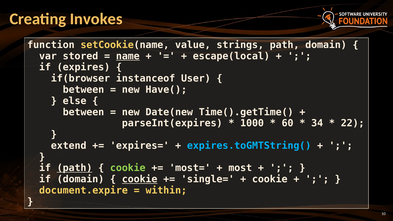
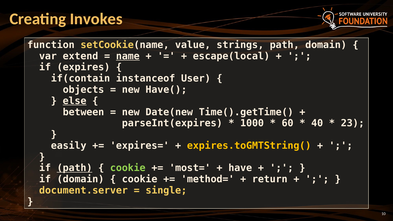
stored: stored -> extend (80, 56)
if(browser: if(browser -> if(contain (81, 78)
between: between -> objects (83, 90)
else underline: none -> present (75, 101)
34: 34 -> 40 (317, 123)
22: 22 -> 23 (353, 123)
extend: extend -> easily (69, 146)
expires.toGMTString( colour: light blue -> yellow (249, 146)
most: most -> have (240, 168)
cookie underline: present -> none (140, 179)
single=: single= -> method= (208, 179)
cookie: cookie -> return (270, 179)
document.expire: document.expire -> document.server (83, 190)
within: within -> single (166, 190)
